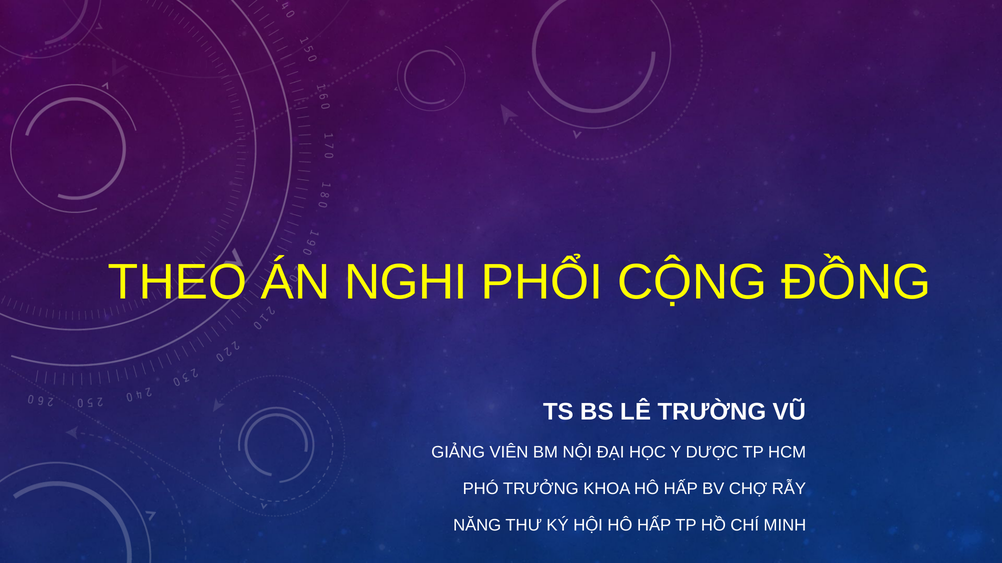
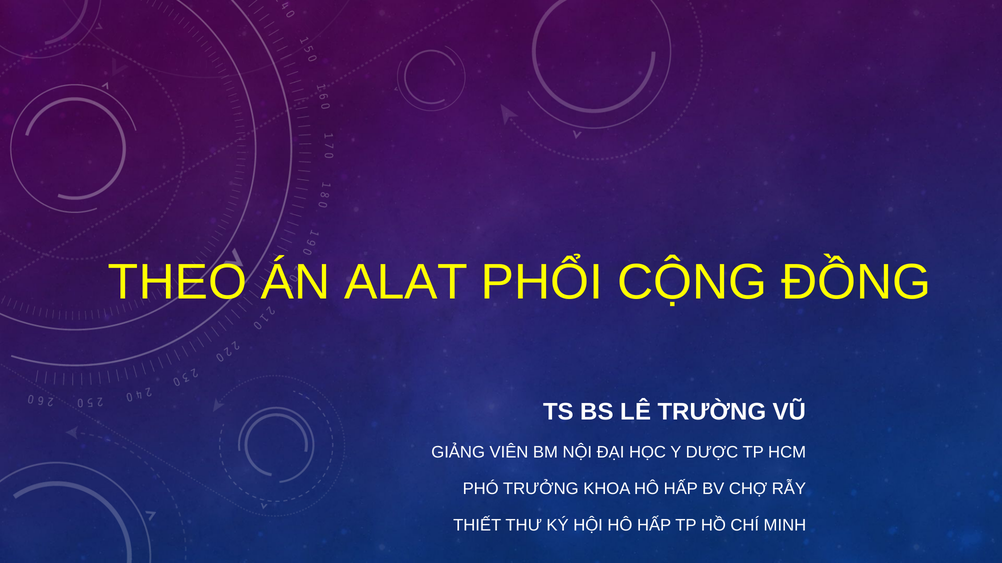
NGHI: NGHI -> ALAT (406, 283)
NĂNG: NĂNG -> THIẾT (477, 526)
